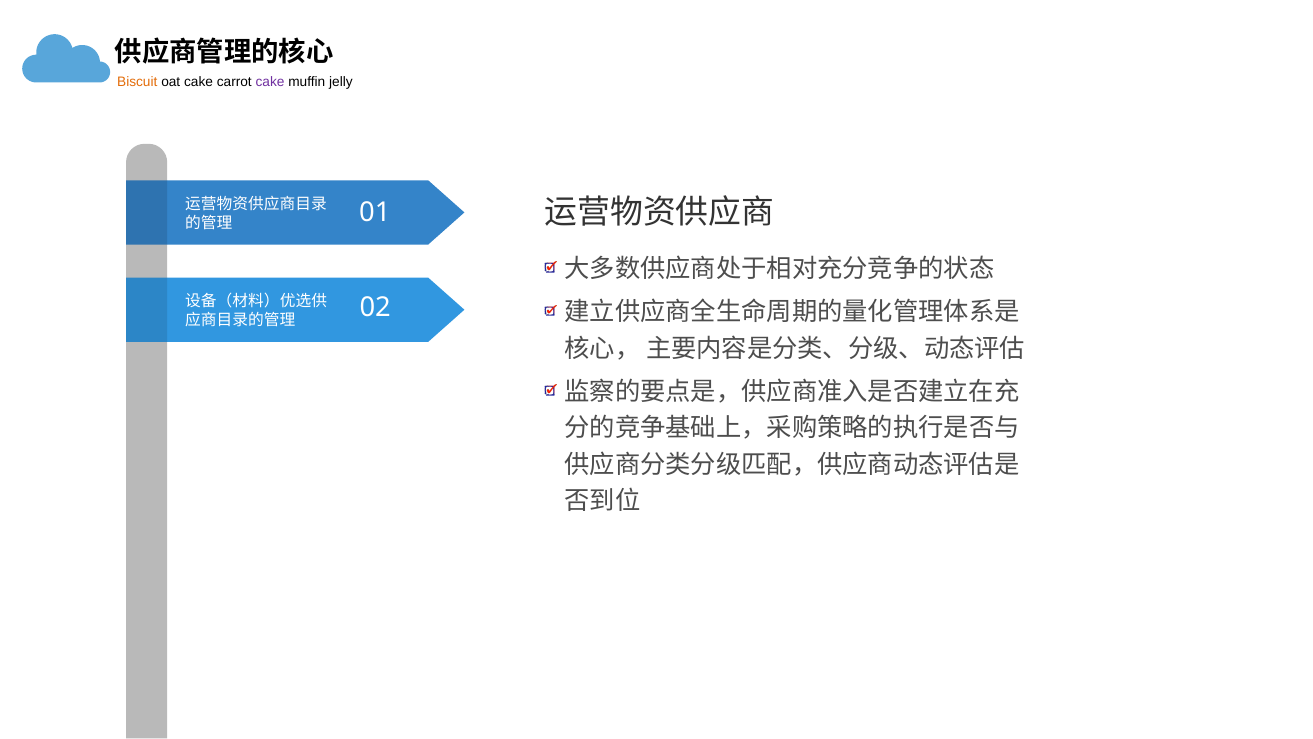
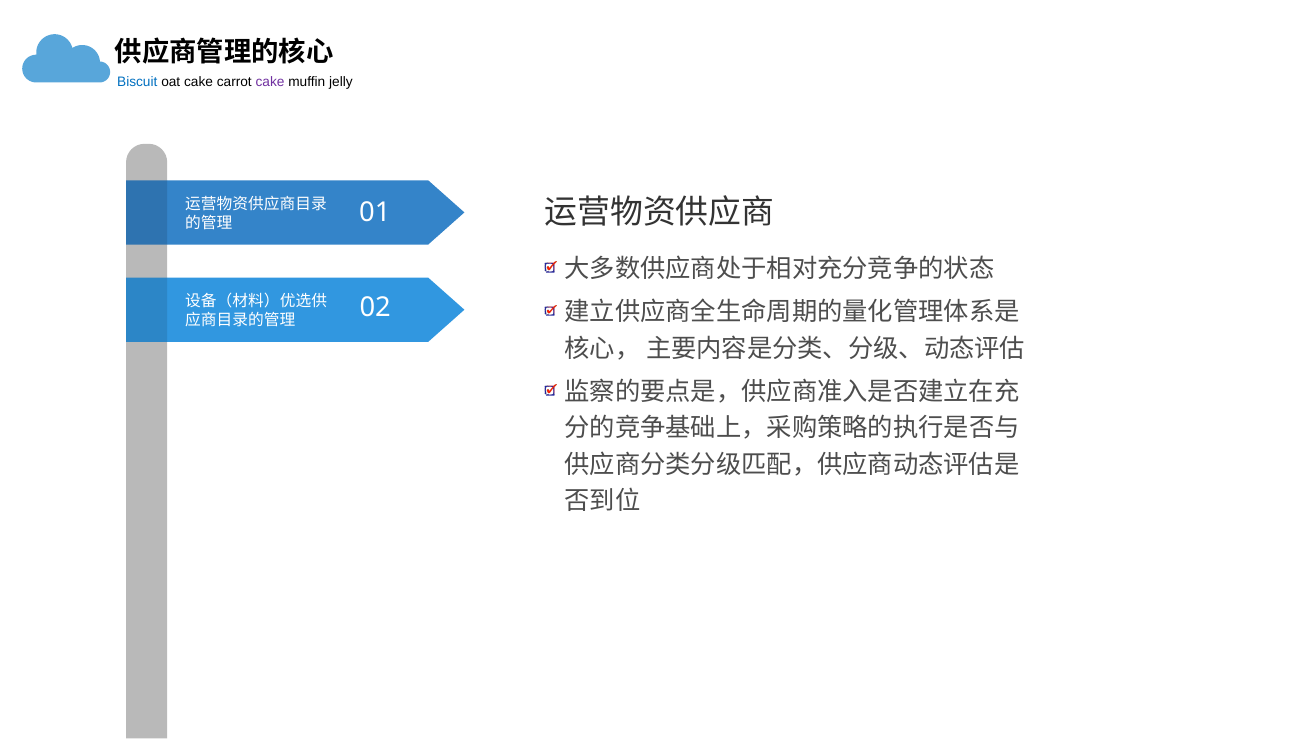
Biscuit colour: orange -> blue (137, 82)
